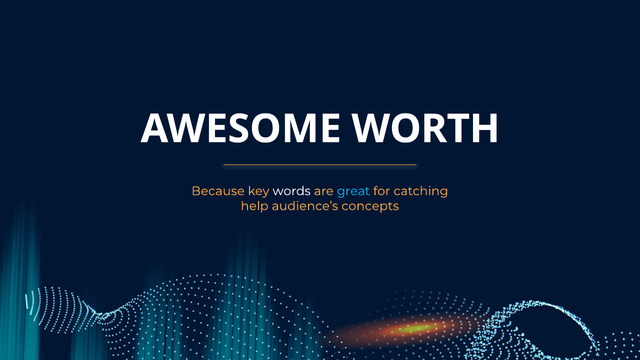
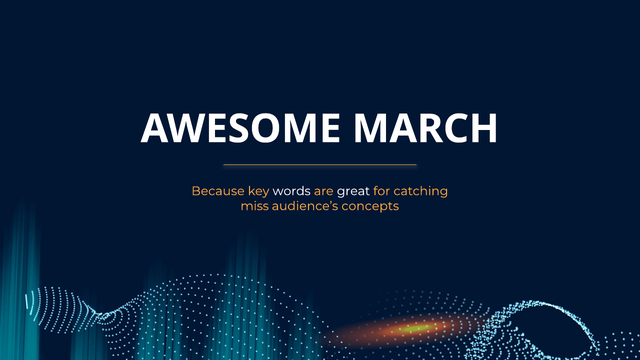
WORTH: WORTH -> MARCH (426, 129)
great colour: light blue -> white (353, 191)
help: help -> miss (255, 206)
